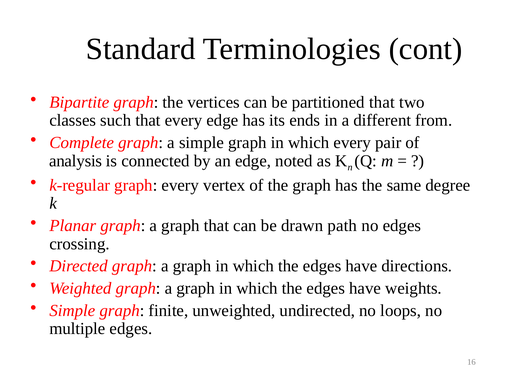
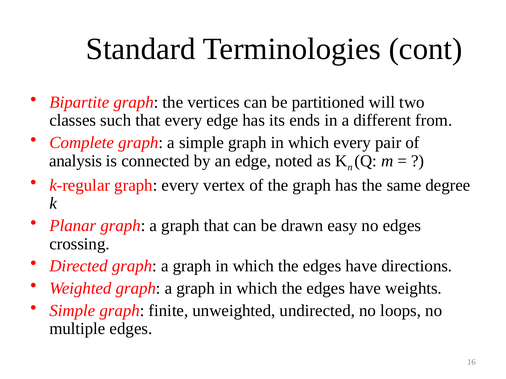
partitioned that: that -> will (382, 102)
path: path -> easy (342, 226)
